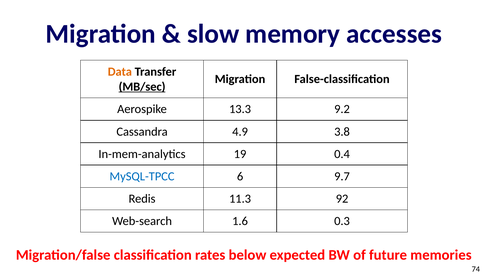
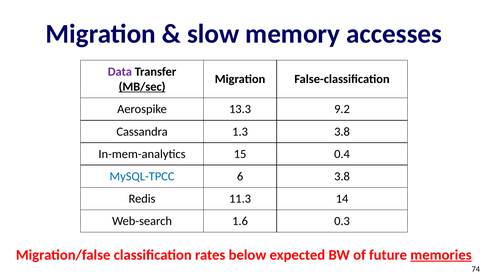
Data colour: orange -> purple (120, 72)
4.9: 4.9 -> 1.3 (240, 132)
19: 19 -> 15 (240, 154)
6 9.7: 9.7 -> 3.8 (342, 177)
92: 92 -> 14 (342, 199)
memories underline: none -> present (441, 255)
